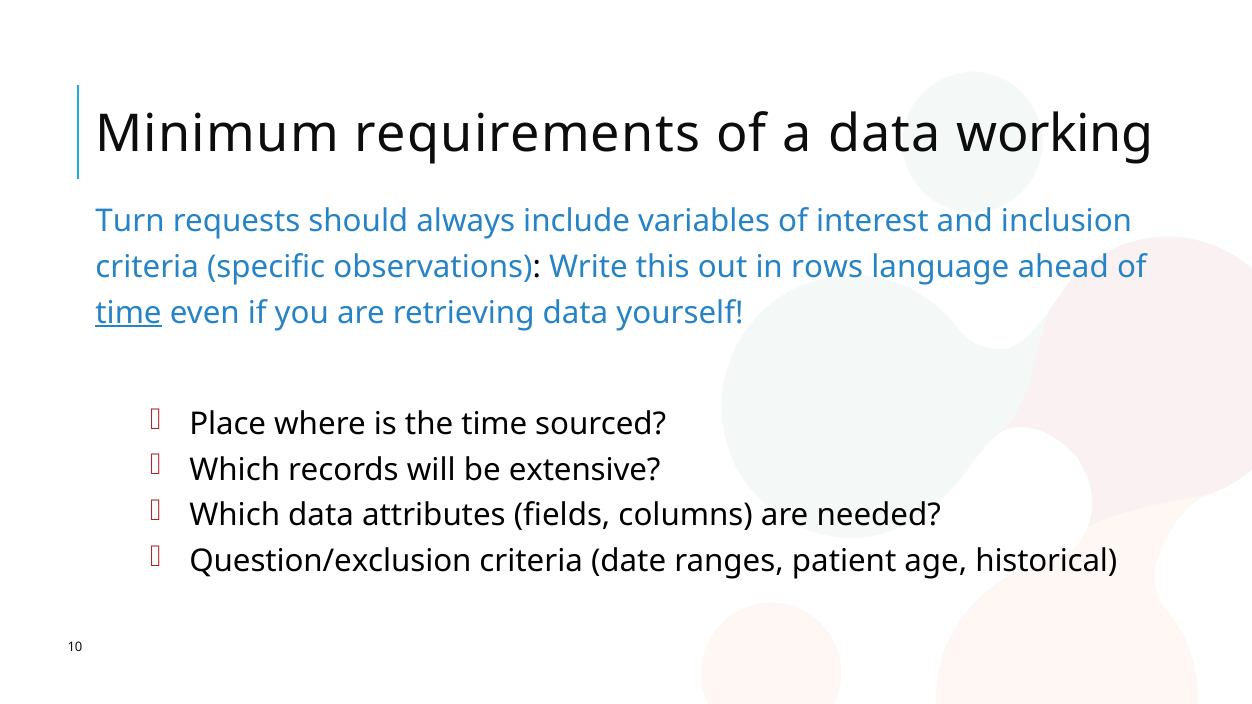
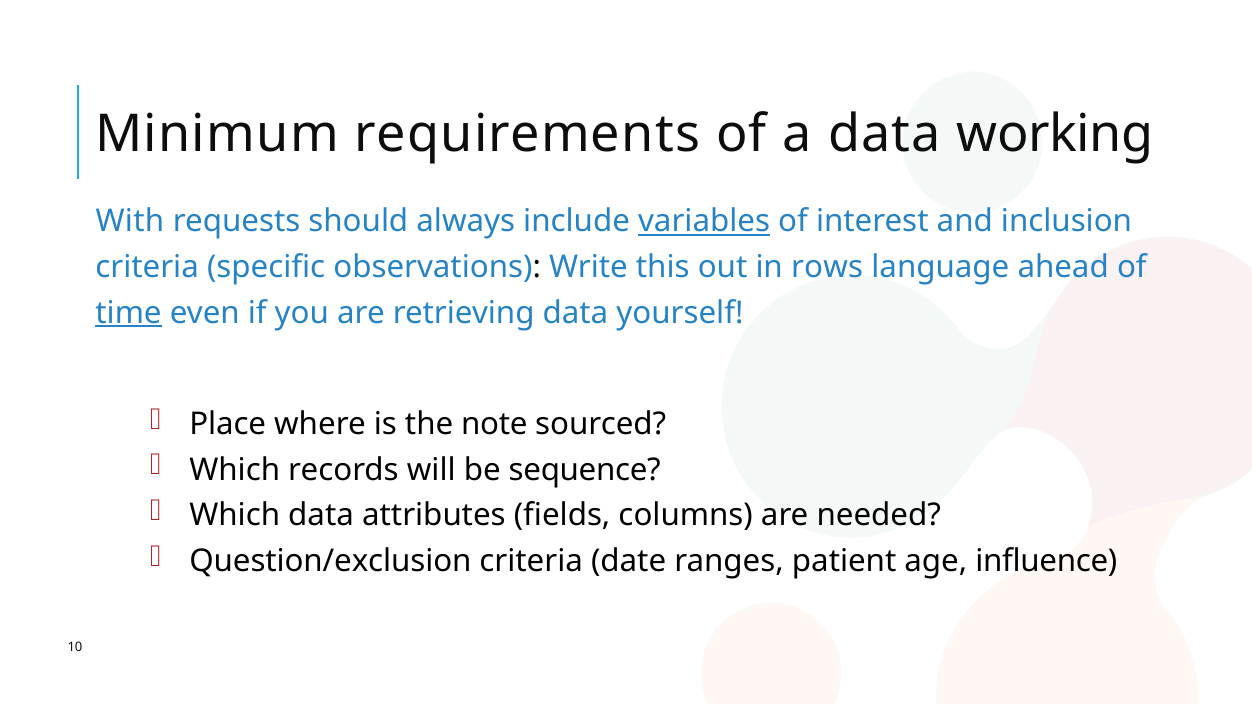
Turn: Turn -> With (130, 221)
variables underline: none -> present (704, 221)
the time: time -> note (494, 424)
extensive: extensive -> sequence (585, 470)
historical: historical -> influence (1046, 562)
